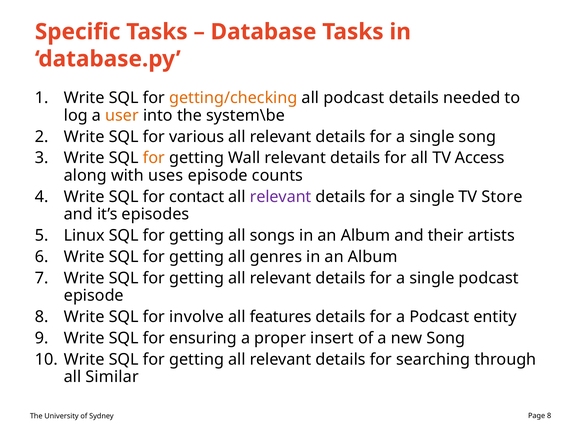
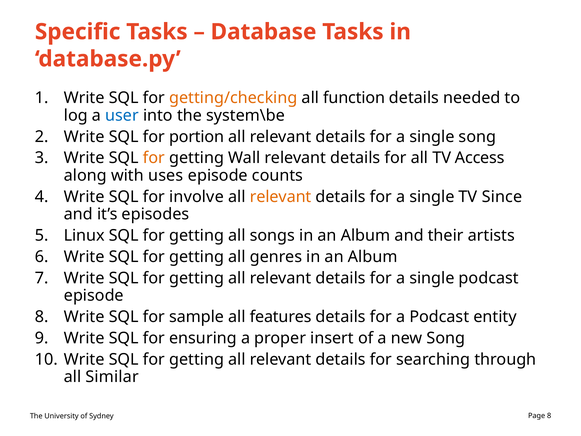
all podcast: podcast -> function (354, 98)
user colour: orange -> blue (122, 115)
various: various -> portion (197, 137)
contact: contact -> involve (197, 197)
relevant colour: purple -> orange (281, 197)
Store: Store -> Since (502, 197)
involve: involve -> sample (197, 317)
